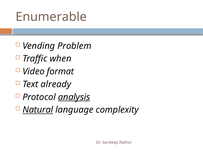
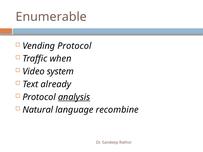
Vending Problem: Problem -> Protocol (74, 46)
format: format -> system (60, 72)
Natural underline: present -> none (38, 110)
complexity: complexity -> recombine (117, 110)
